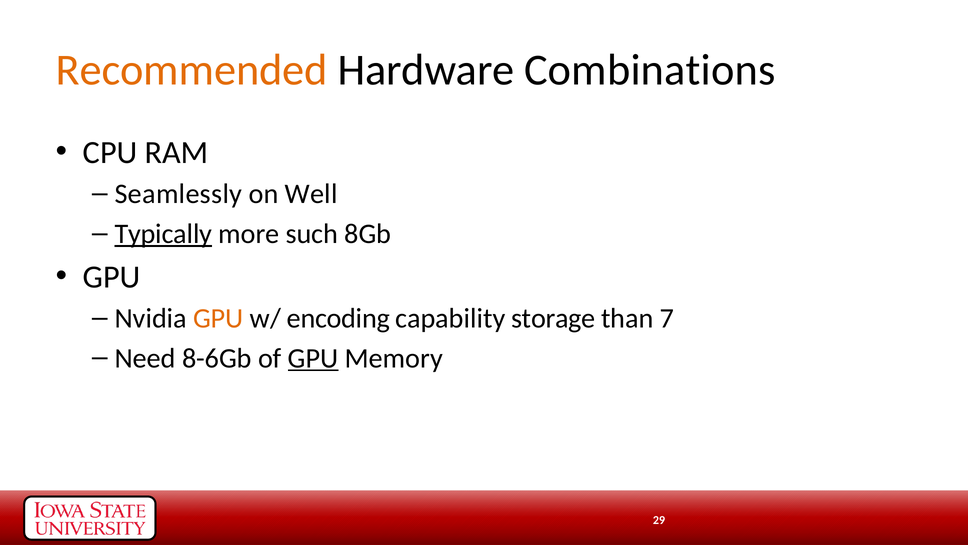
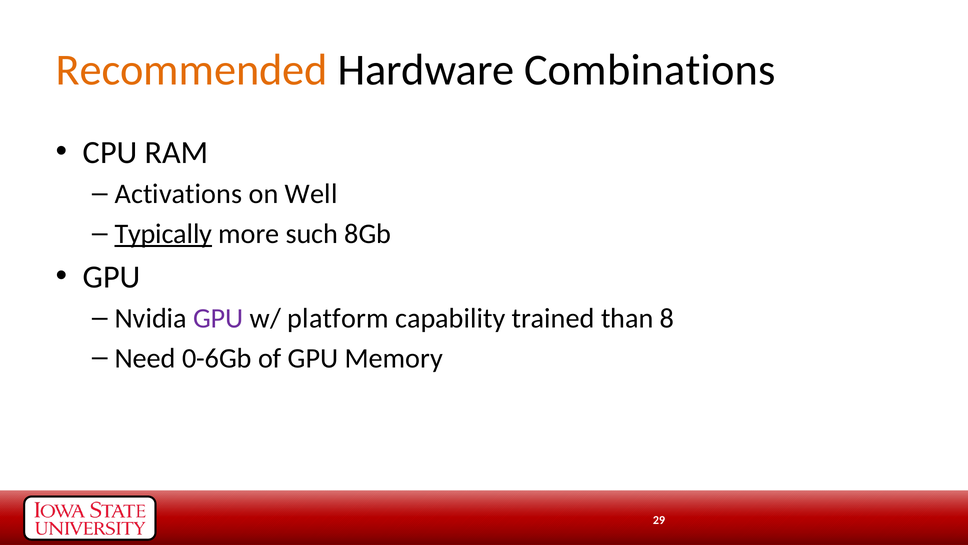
Seamlessly: Seamlessly -> Activations (178, 194)
GPU colour: orange -> purple (218, 318)
encoding: encoding -> platform (338, 318)
storage: storage -> trained (553, 318)
7: 7 -> 8 (667, 318)
8-6Gb: 8-6Gb -> 0-6Gb (217, 358)
GPU underline: present -> none (313, 358)
